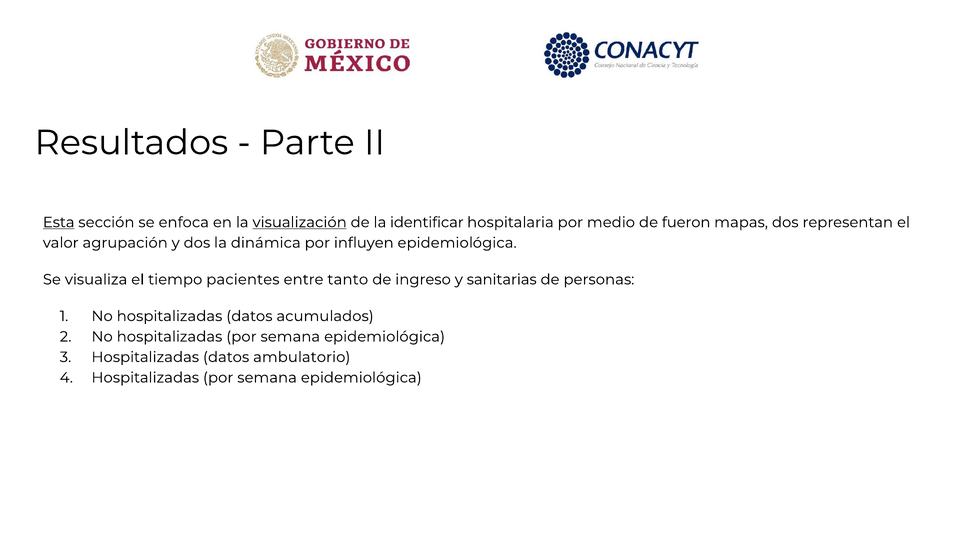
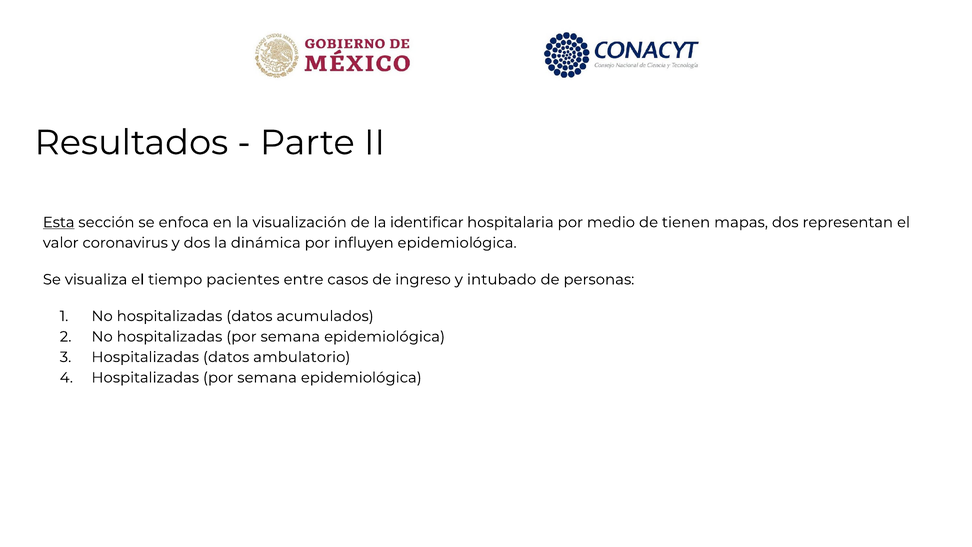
visualización underline: present -> none (300, 222)
fueron: fueron -> tienen (686, 222)
agrupación: agrupación -> coronavirus (125, 243)
tanto: tanto -> casos (348, 279)
sanitarias: sanitarias -> intubado (502, 279)
